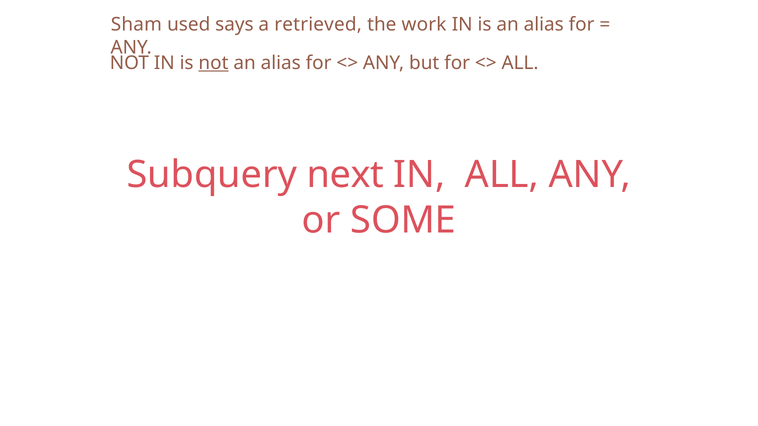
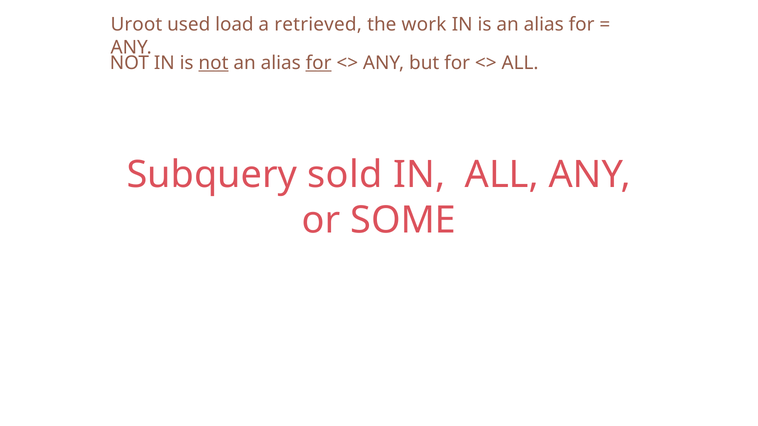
Sham: Sham -> Uroot (136, 25)
says: says -> load (234, 25)
for underline: none -> present (319, 63)
next: next -> sold (345, 175)
